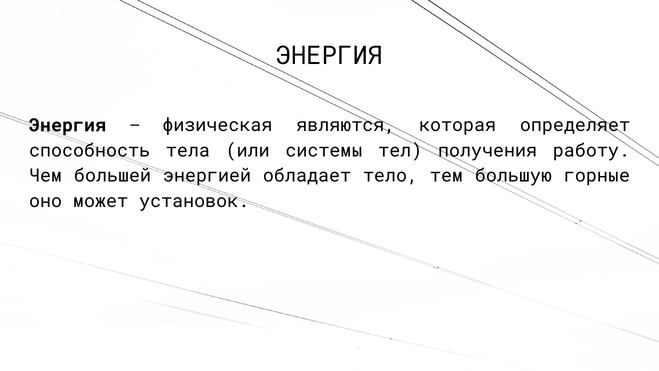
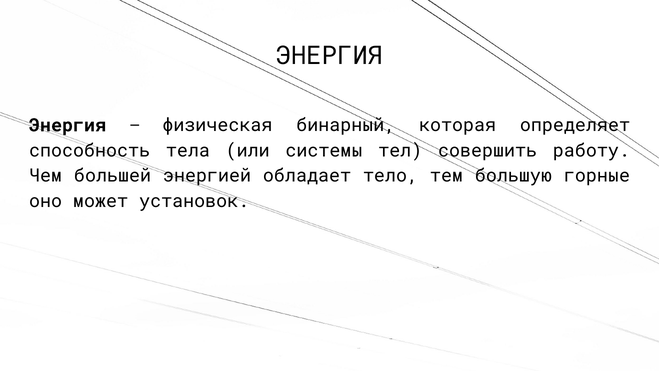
являются: являются -> бинарный (346, 125)
получения: получения -> совершить (488, 150)
